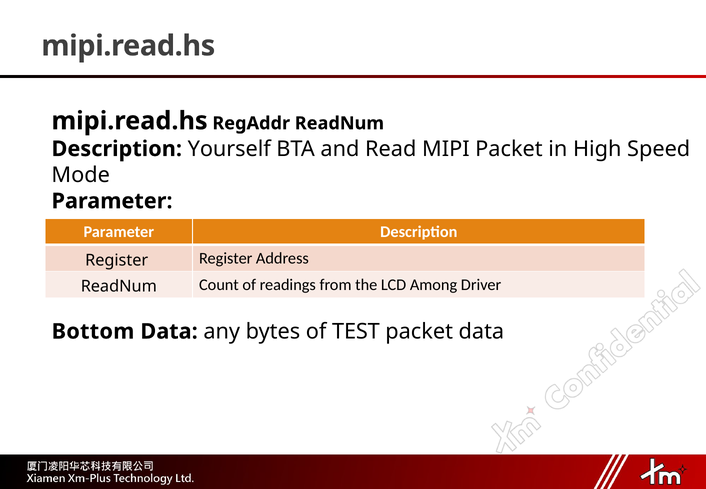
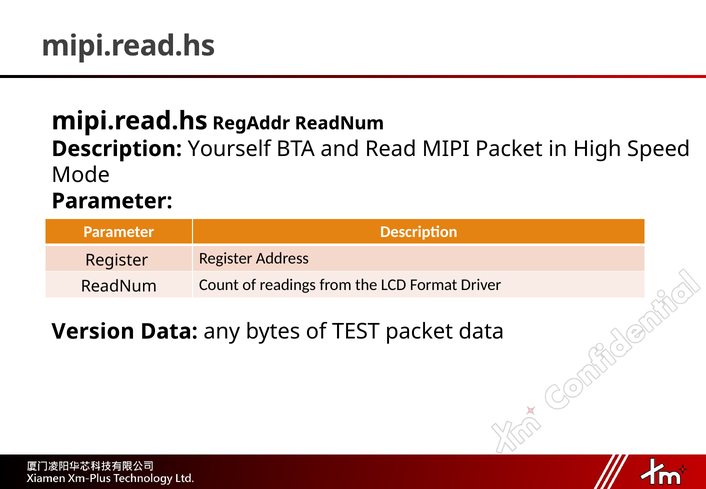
Among: Among -> Format (434, 285)
Bottom: Bottom -> Version (93, 331)
